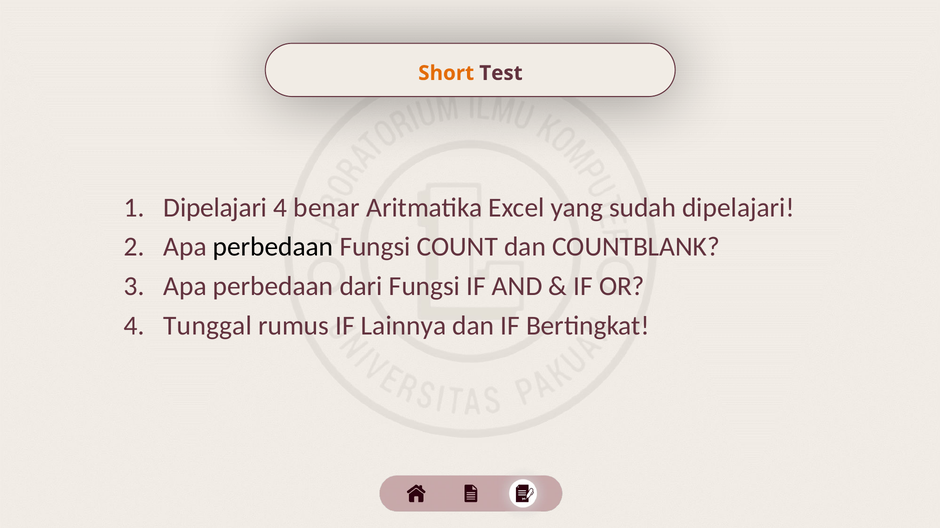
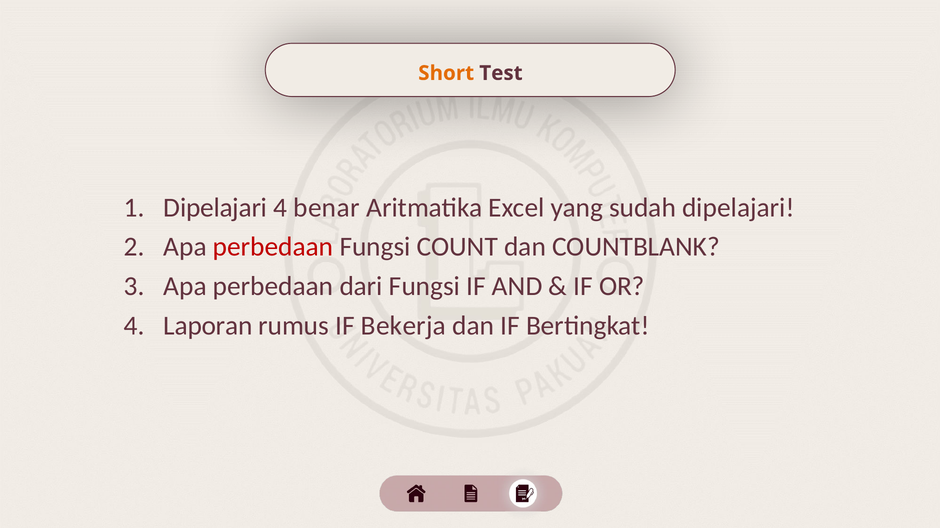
perbedaan colour: black -> red (273, 247)
Tunggal: Tunggal -> Laporan (208, 326)
Lainnya: Lainnya -> Bekerja (403, 326)
